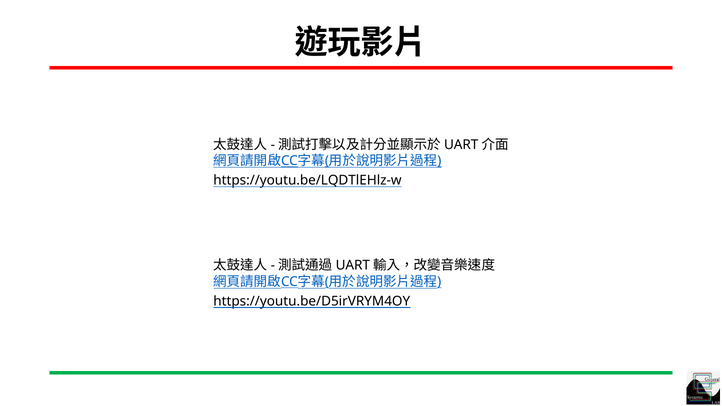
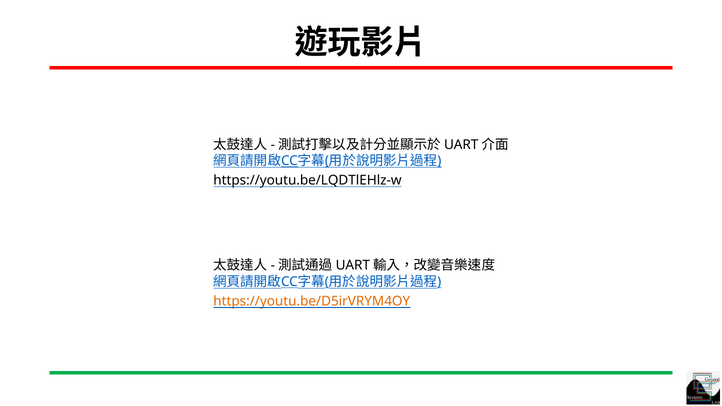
https://youtu.be/D5irVRYM4OY colour: black -> orange (312, 301)
